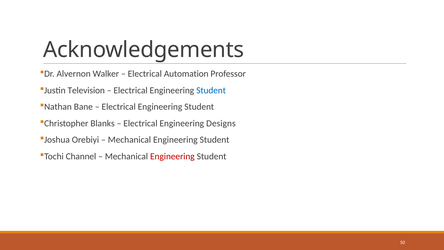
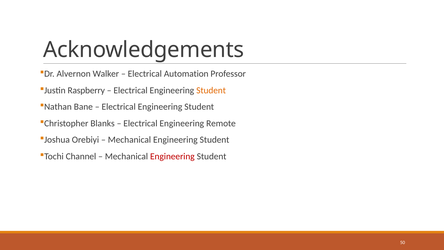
Television: Television -> Raspberry (86, 90)
Student colour: blue -> orange (211, 90)
Designs: Designs -> Remote (221, 123)
